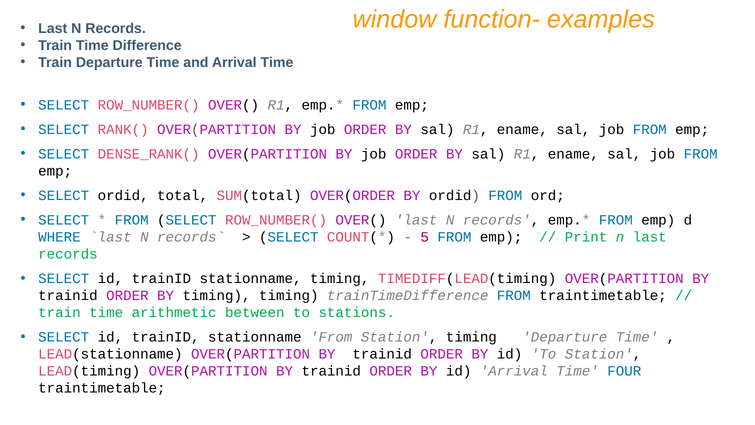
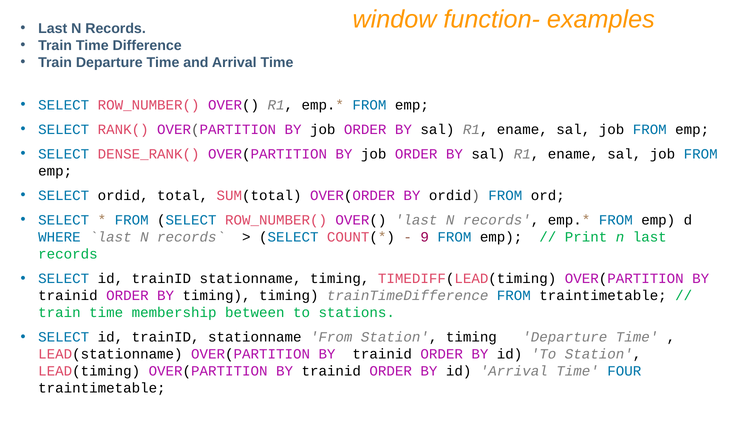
5: 5 -> 9 (425, 237)
arithmetic: arithmetic -> membership (174, 312)
